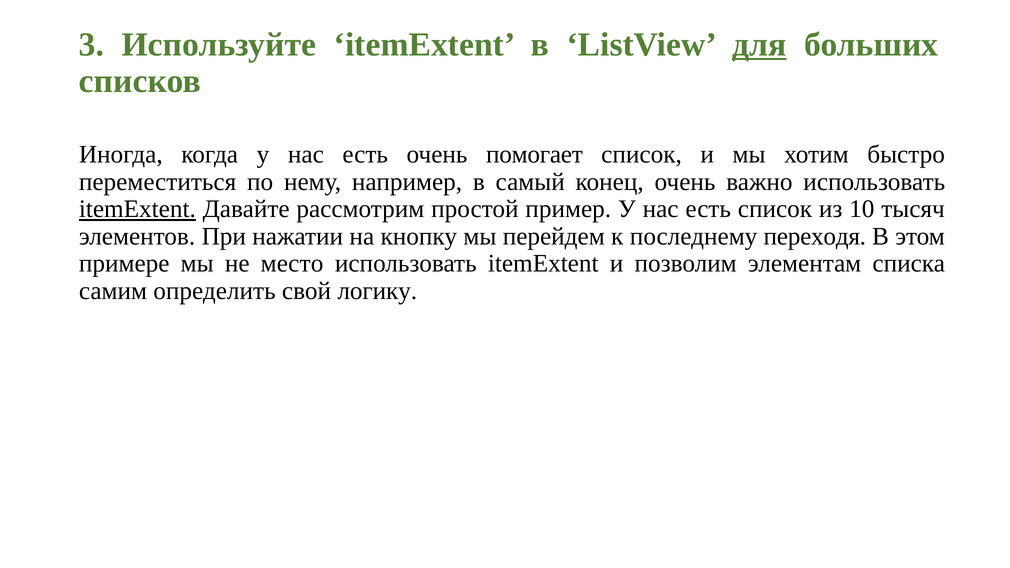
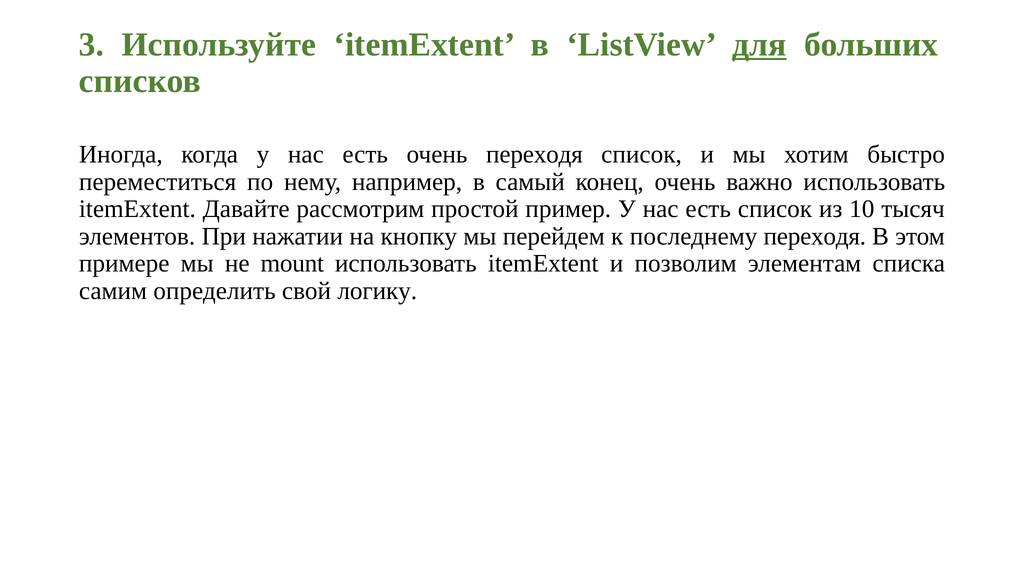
очень помогает: помогает -> переходя (534, 155)
itemExtent underline: present -> none (137, 209)
место: место -> mount (292, 264)
